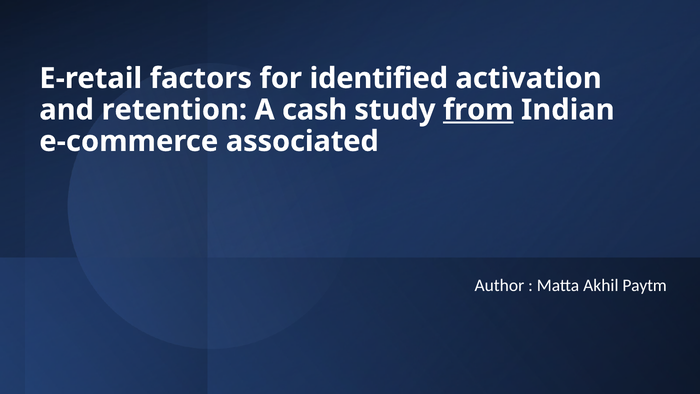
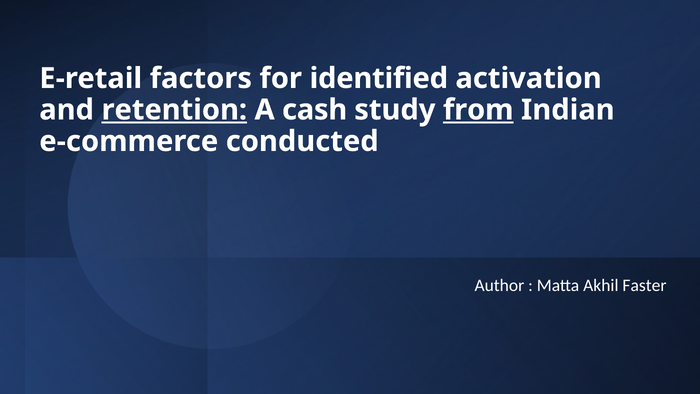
retention underline: none -> present (174, 110)
associated: associated -> conducted (302, 141)
Paytm: Paytm -> Faster (645, 285)
